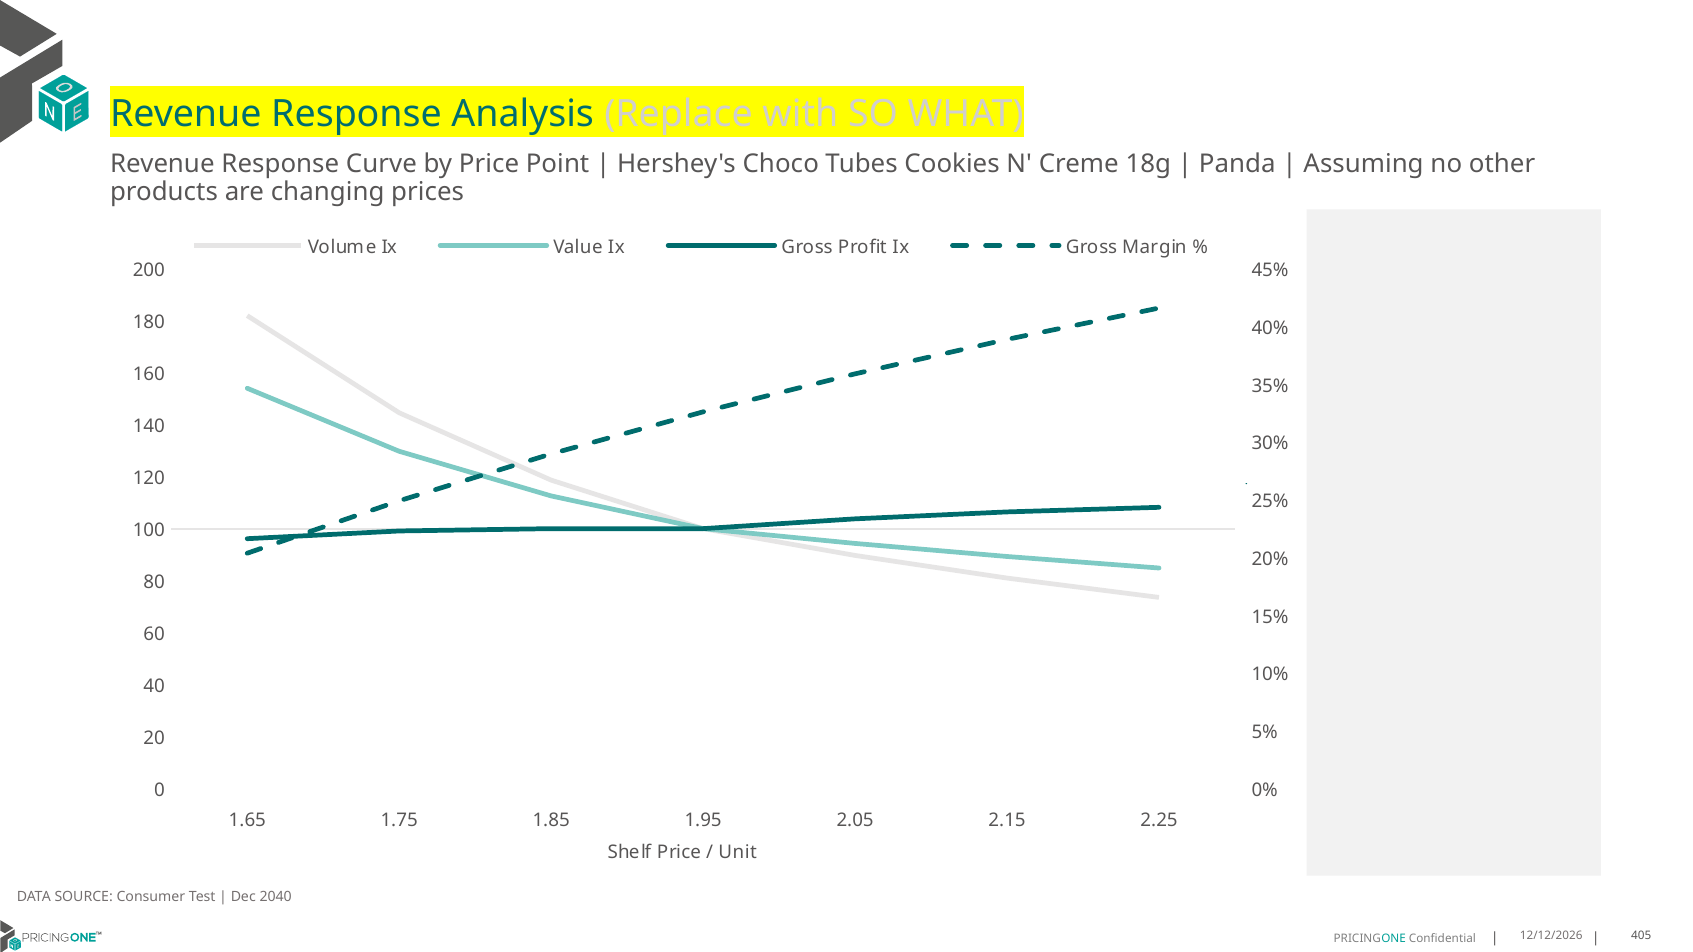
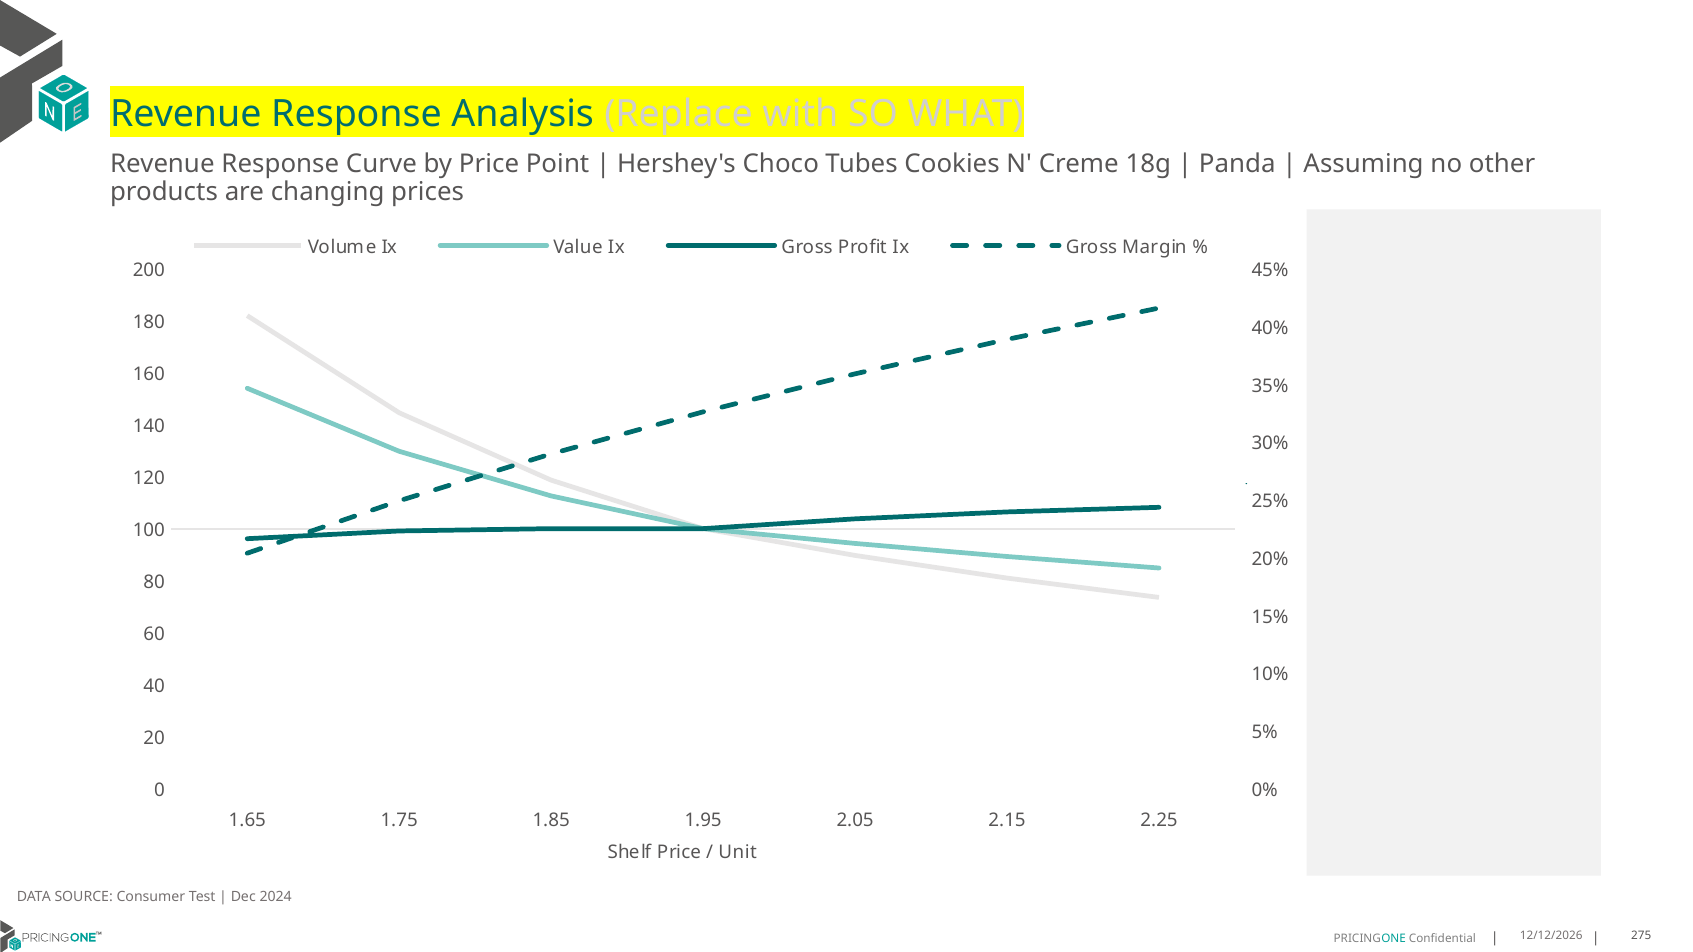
2040: 2040 -> 2024 (276, 897)
405: 405 -> 275 (1641, 936)
